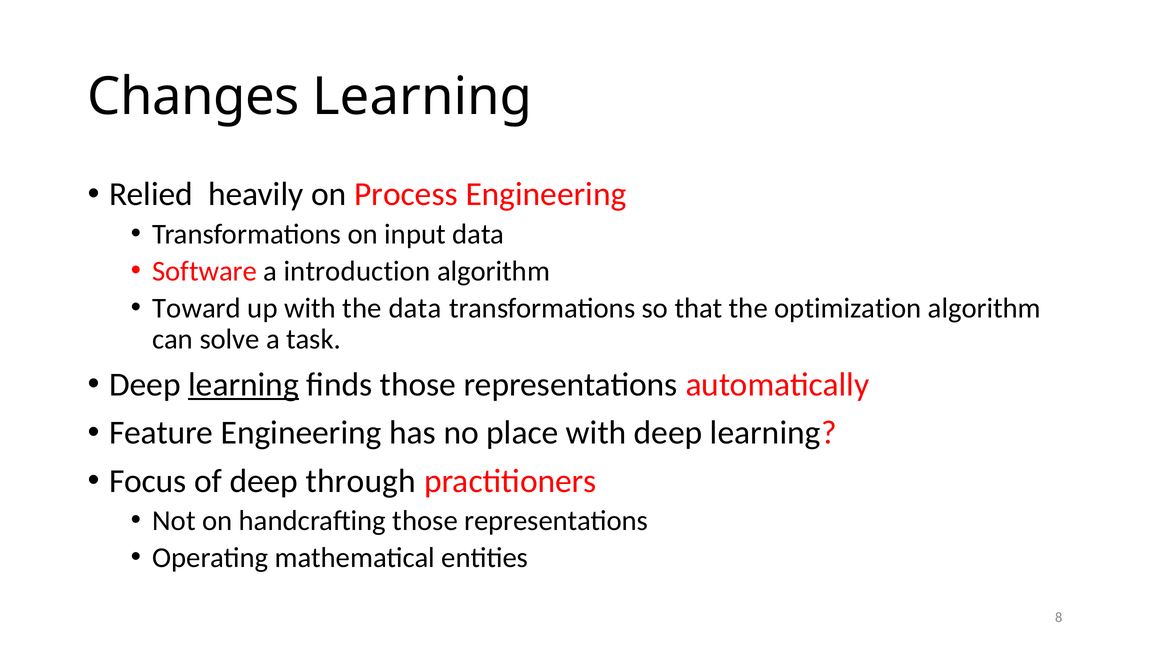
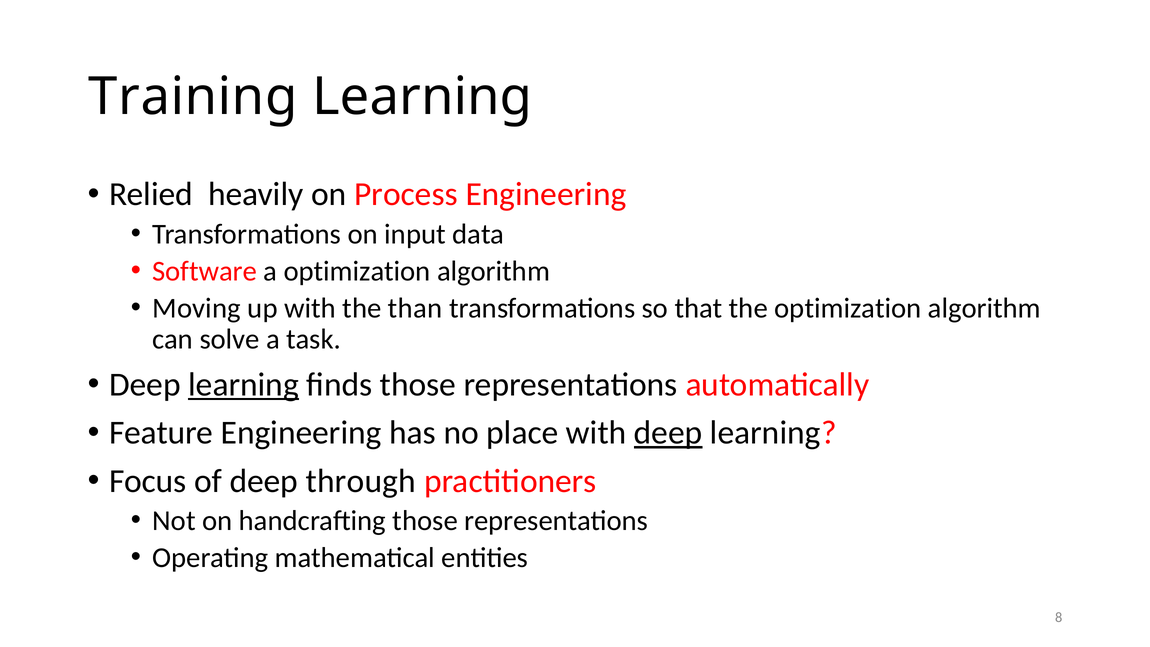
Changes: Changes -> Training (193, 97)
a introduction: introduction -> optimization (357, 271)
Toward: Toward -> Moving (197, 308)
the data: data -> than (415, 308)
deep underline: none -> present (668, 433)
